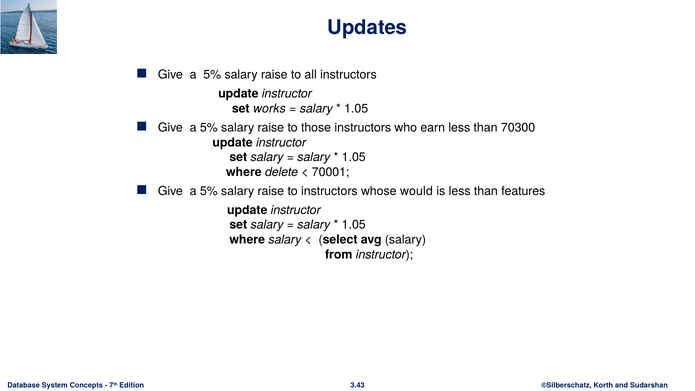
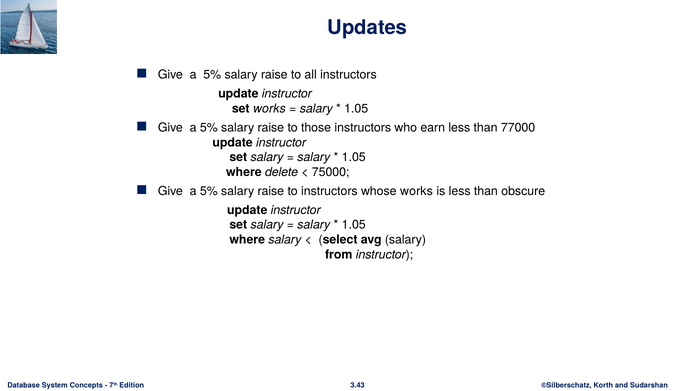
70300: 70300 -> 77000 (518, 128)
70001: 70001 -> 75000 (331, 172)
whose would: would -> works (416, 191)
features: features -> obscure (523, 191)
